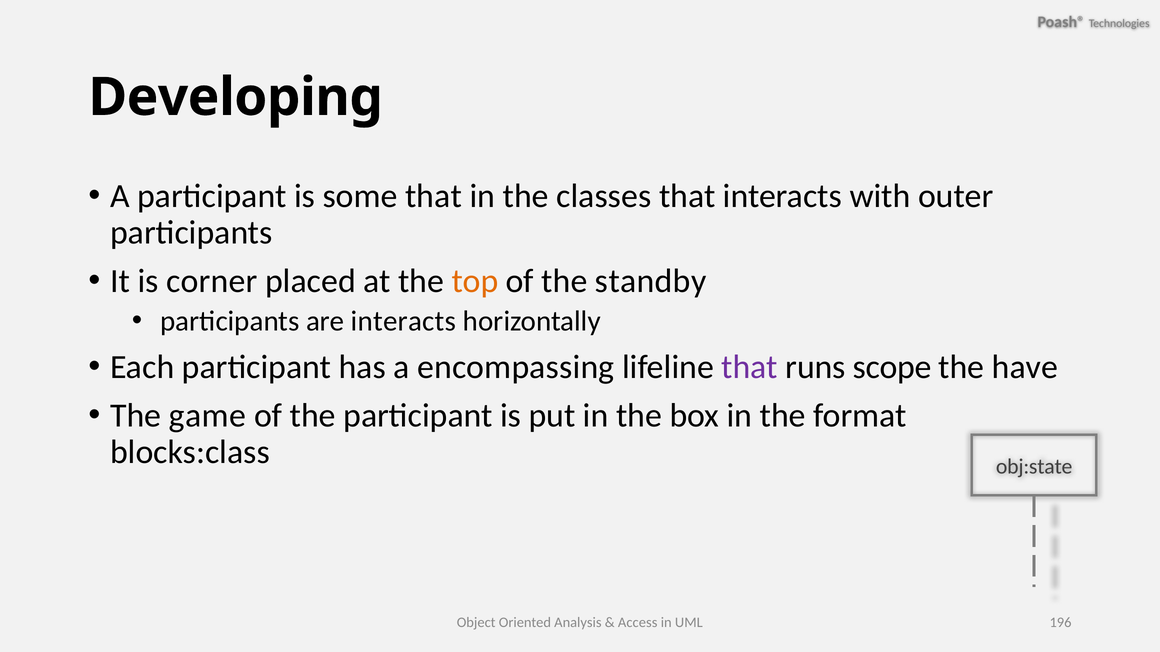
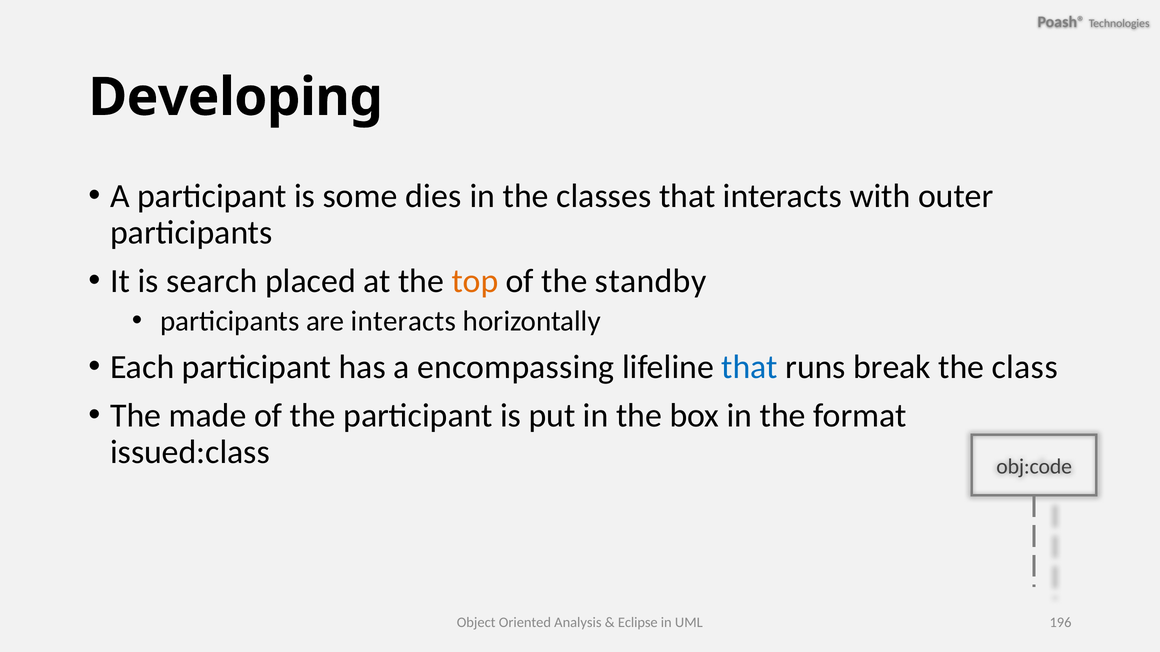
some that: that -> dies (433, 196)
corner: corner -> search (212, 281)
that colour: purple -> blue (750, 367)
scope: scope -> break (892, 367)
have: have -> class (1025, 367)
game: game -> made (208, 416)
blocks:class: blocks:class -> issued:class (190, 452)
obj:state: obj:state -> obj:code (1034, 467)
Access: Access -> Eclipse (638, 623)
